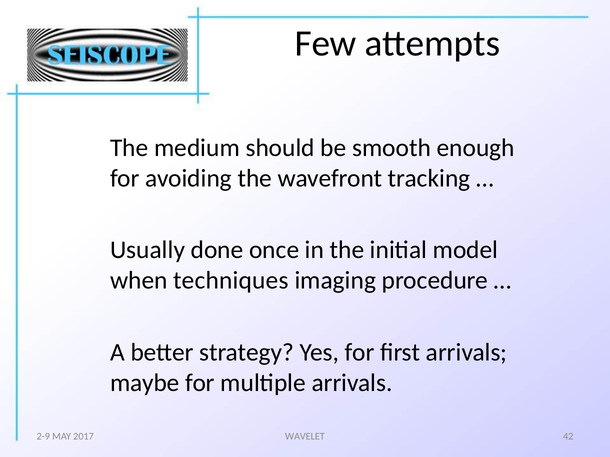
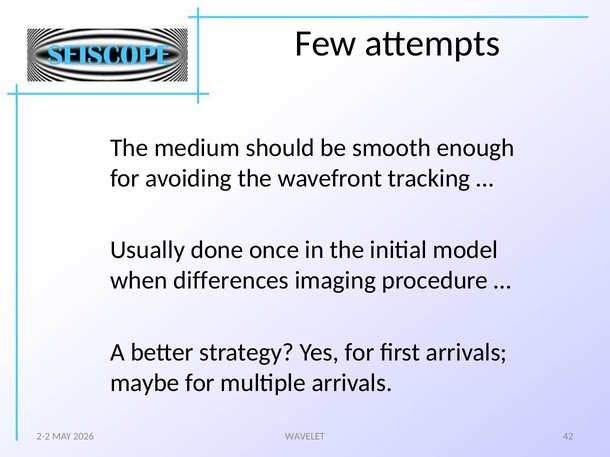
techniques: techniques -> differences (231, 281)
2-9: 2-9 -> 2-2 (43, 437)
2017: 2017 -> 2026 (84, 437)
